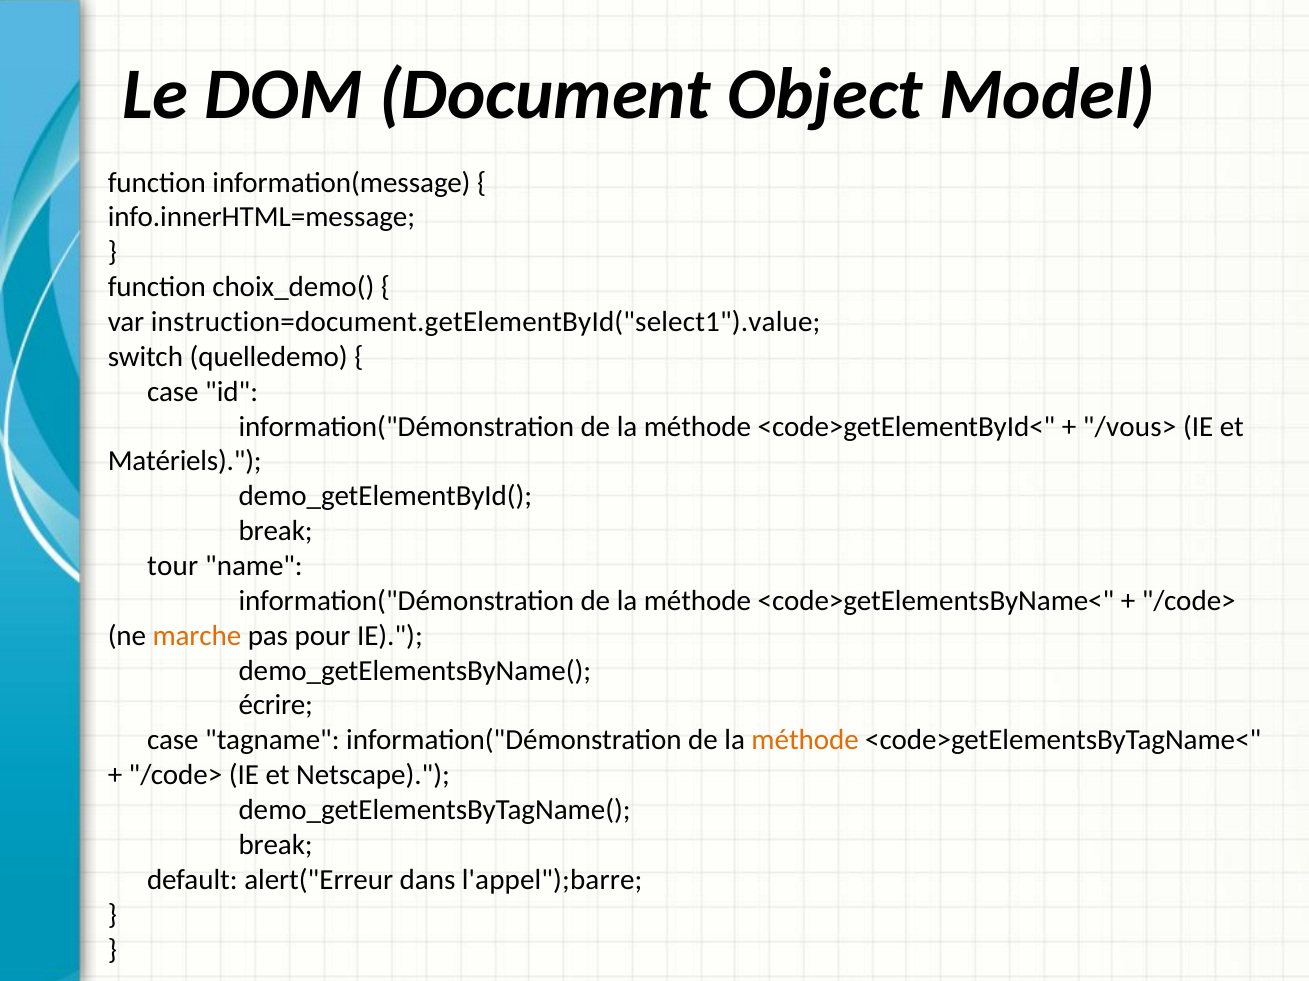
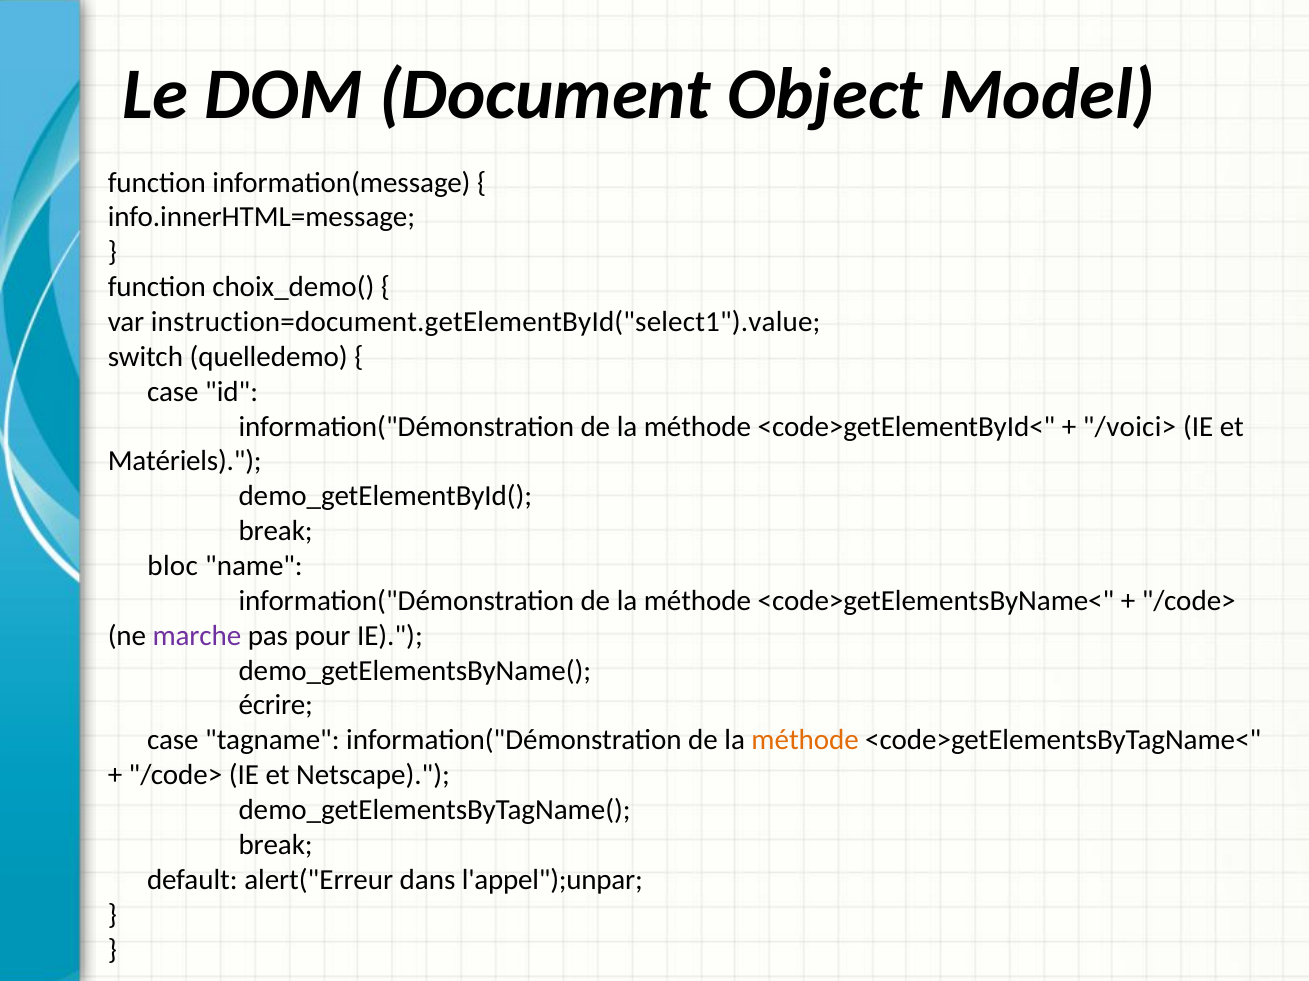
/vous>: /vous> -> /voici> (1130, 427)
tour: tour -> bloc (173, 566)
marche colour: orange -> purple (197, 636)
l'appel");barre: l'appel");barre -> l'appel");unpar (552, 880)
